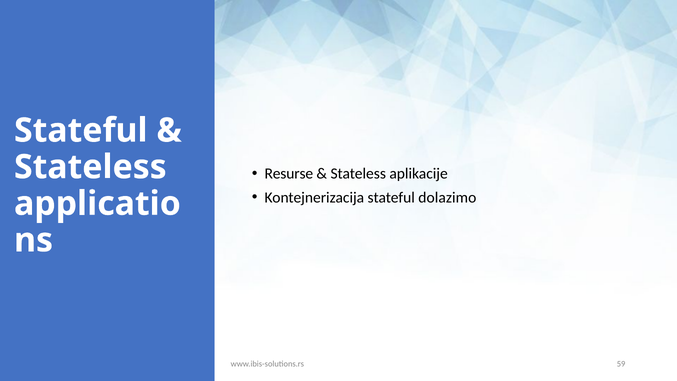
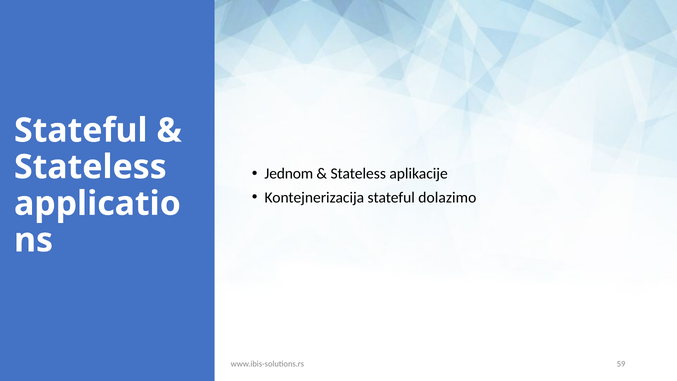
Resurse: Resurse -> Jednom (289, 174)
